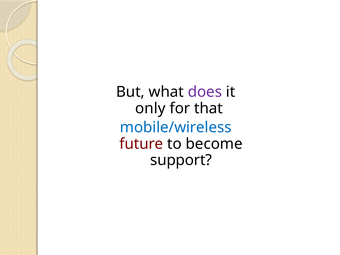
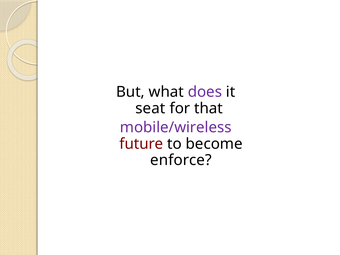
only: only -> seat (150, 108)
mobile/wireless colour: blue -> purple (176, 127)
support: support -> enforce (181, 160)
